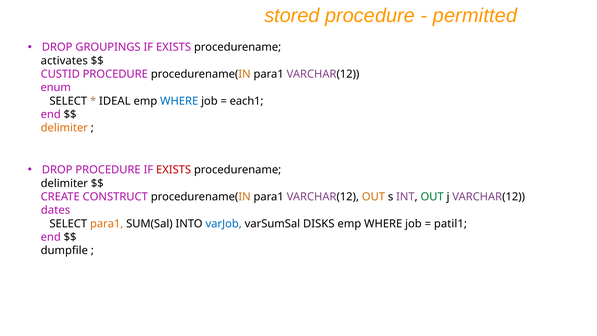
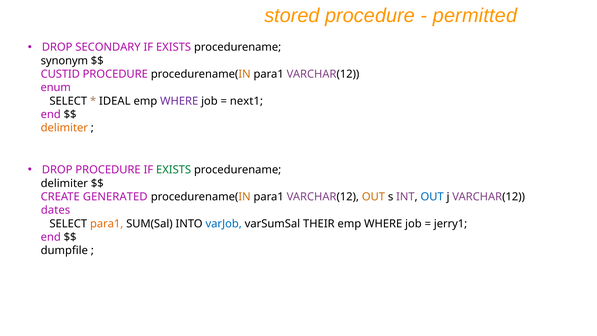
GROUPINGS: GROUPINGS -> SECONDARY (108, 47)
activates: activates -> synonym (64, 61)
WHERE colour: blue -> purple (179, 101)
each1: each1 -> next1 (246, 101)
EXISTS colour: red -> green (174, 170)
CONSTRUCT: CONSTRUCT -> GENERATED (115, 197)
OUT colour: green -> blue (432, 197)
DISKS: DISKS -> THEIR (319, 224)
patil1: patil1 -> jerry1 (451, 224)
